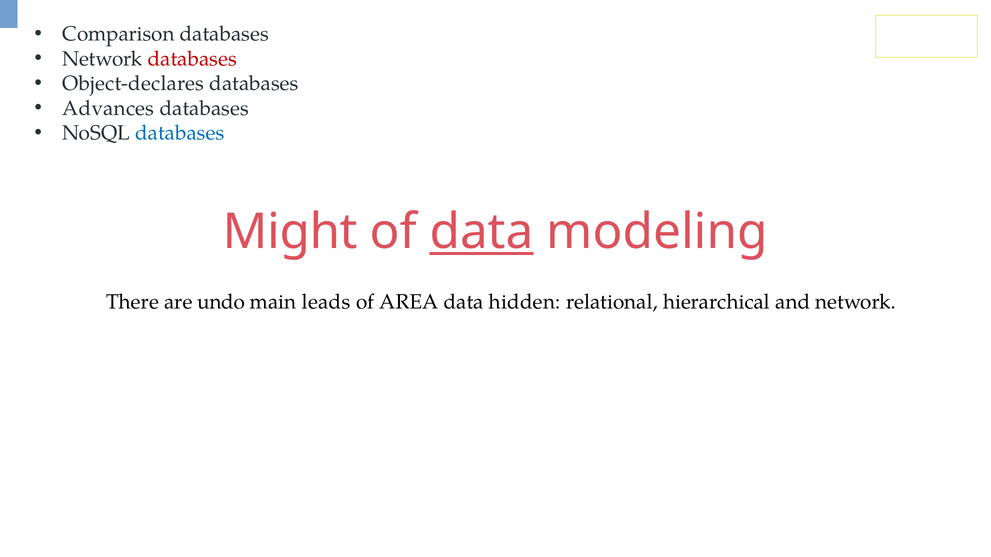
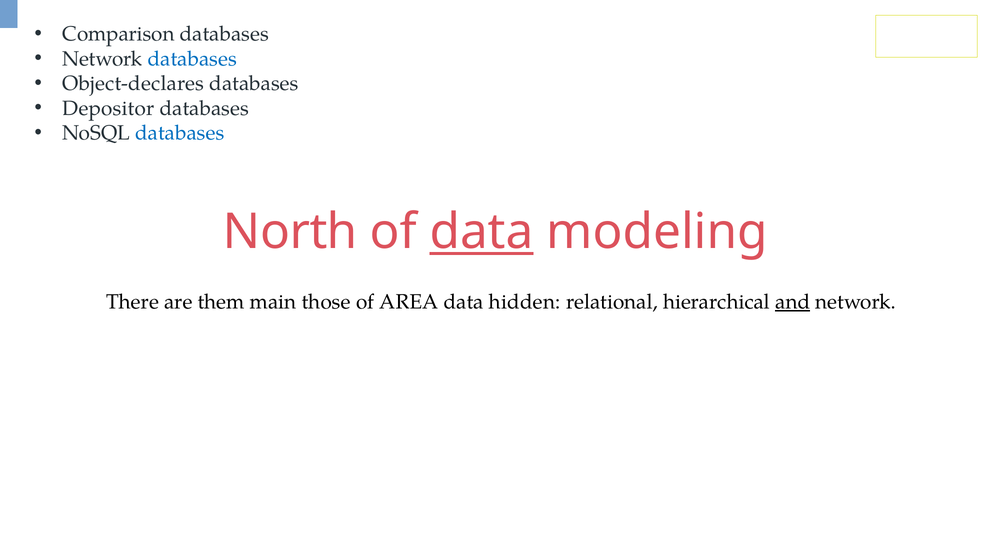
databases colour: red -> blue (192, 59)
Advances: Advances -> Depositor (108, 108)
Might: Might -> North (290, 232)
undo: undo -> them (221, 302)
leads: leads -> those (326, 302)
and underline: none -> present (793, 302)
